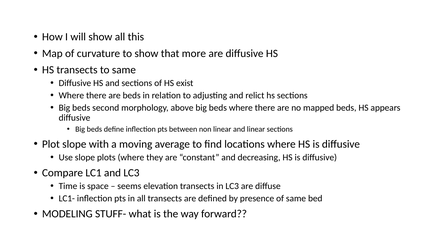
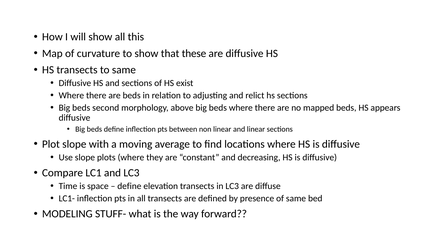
more: more -> these (194, 53)
seems: seems -> define (129, 186)
